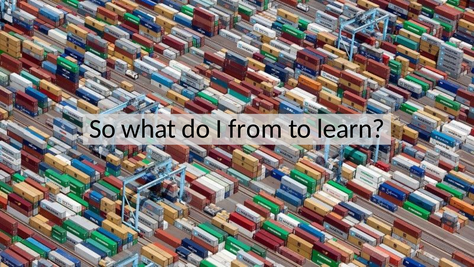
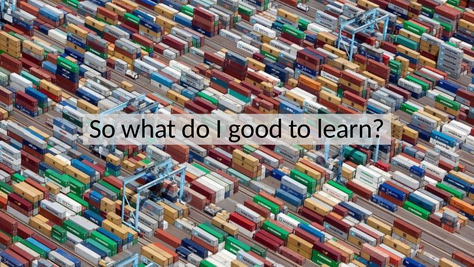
from: from -> good (256, 129)
